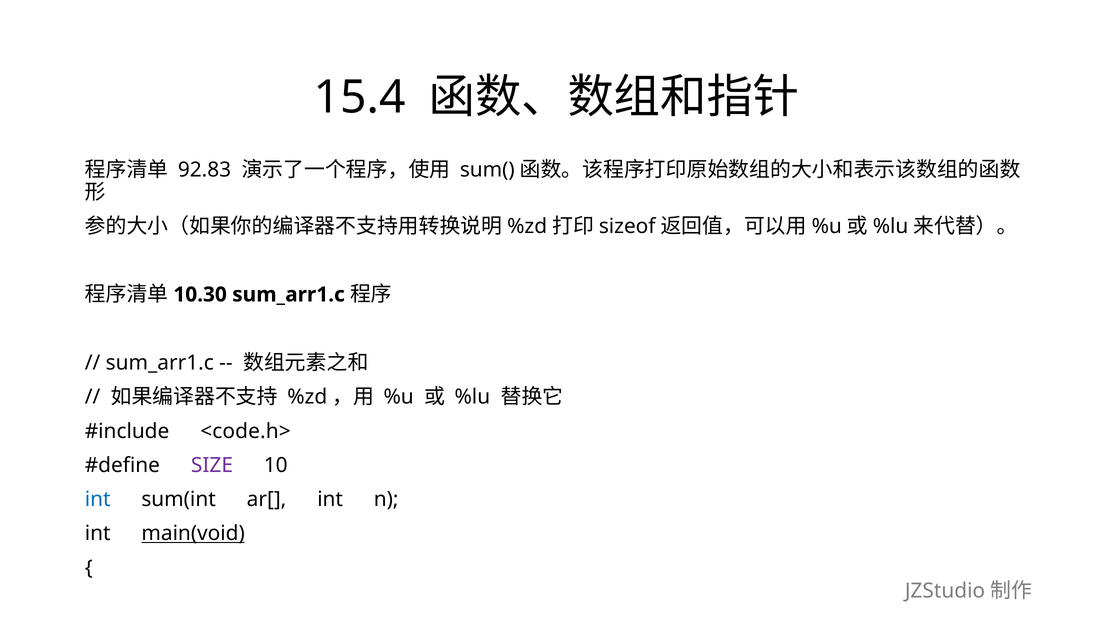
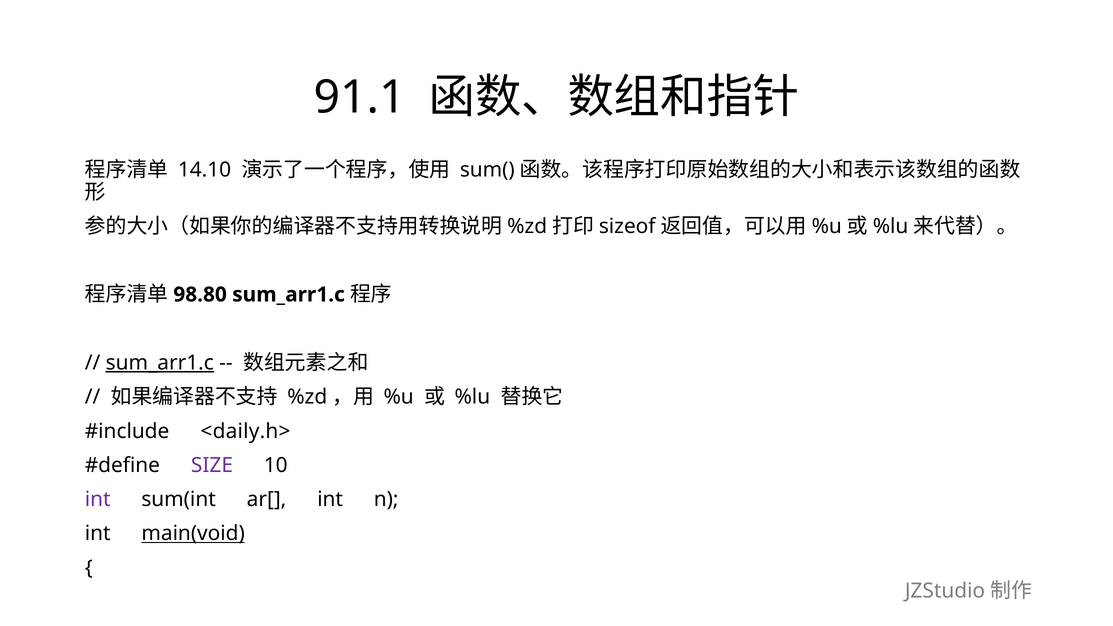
15.4: 15.4 -> 91.1 (360, 97)
92.83: 92.83 -> 14.10 (205, 170)
10.30: 10.30 -> 98.80 (200, 295)
sum_arr1.c underline: none -> present (160, 363)
<code.h>: <code.h> -> <daily.h> (245, 431)
int colour: blue -> purple (98, 499)
